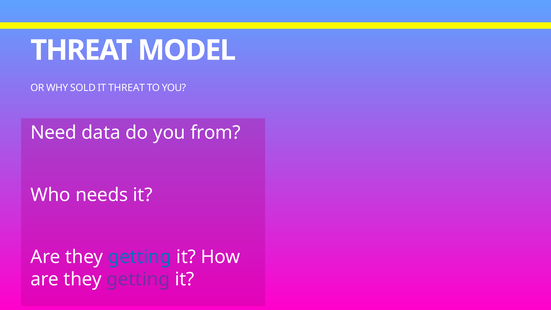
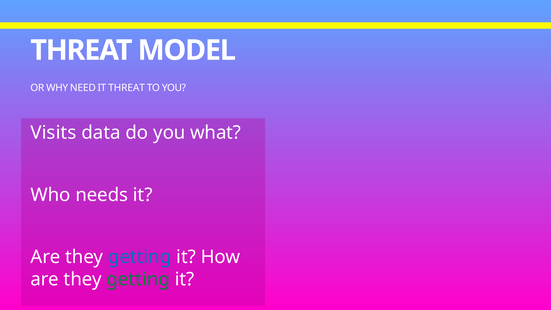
SOLD: SOLD -> NEED (83, 88)
Need: Need -> Visits (53, 133)
from: from -> what (216, 133)
getting colour: purple -> green (138, 279)
